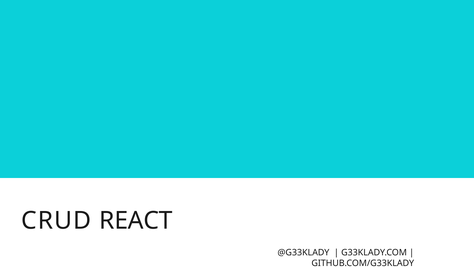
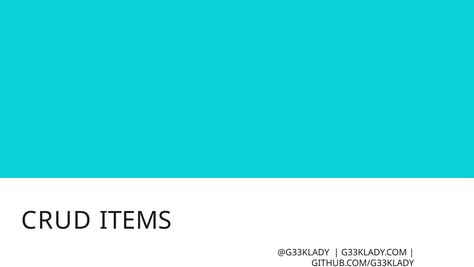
REACT: REACT -> ITEMS (136, 220)
